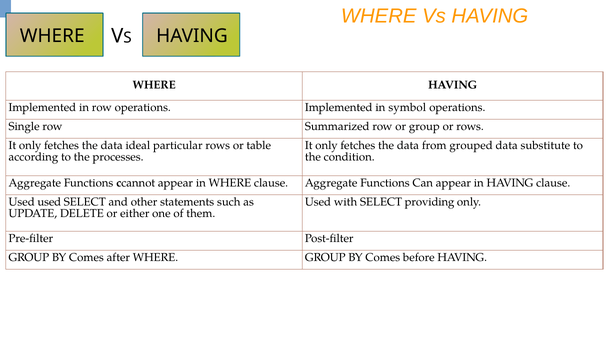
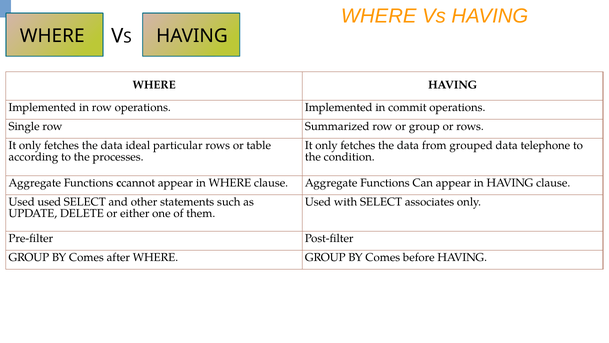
symbol: symbol -> commit (407, 107)
substitute: substitute -> telephone (545, 145)
providing: providing -> associates (430, 202)
